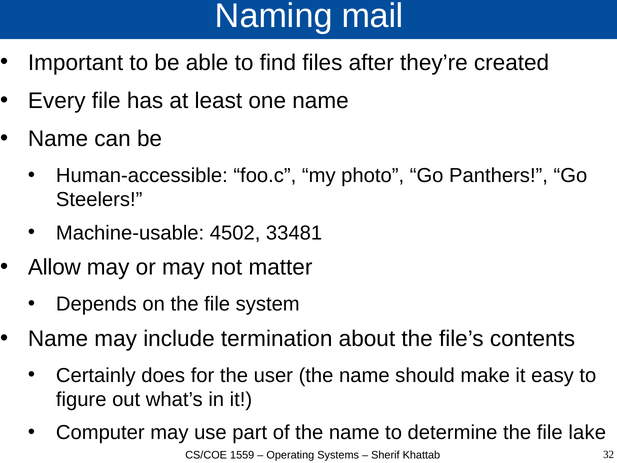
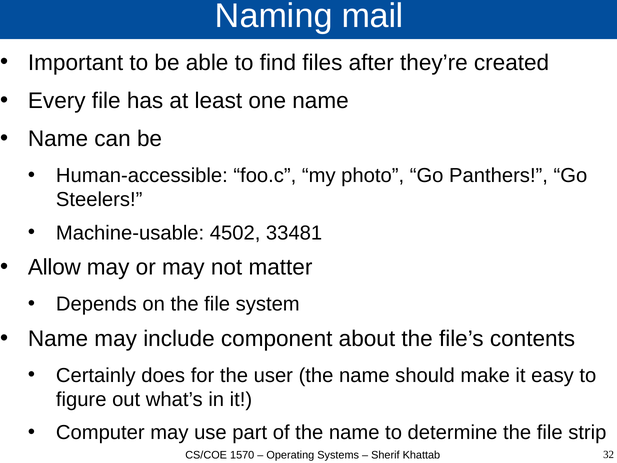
termination: termination -> component (277, 339)
lake: lake -> strip (587, 432)
1559: 1559 -> 1570 (242, 455)
